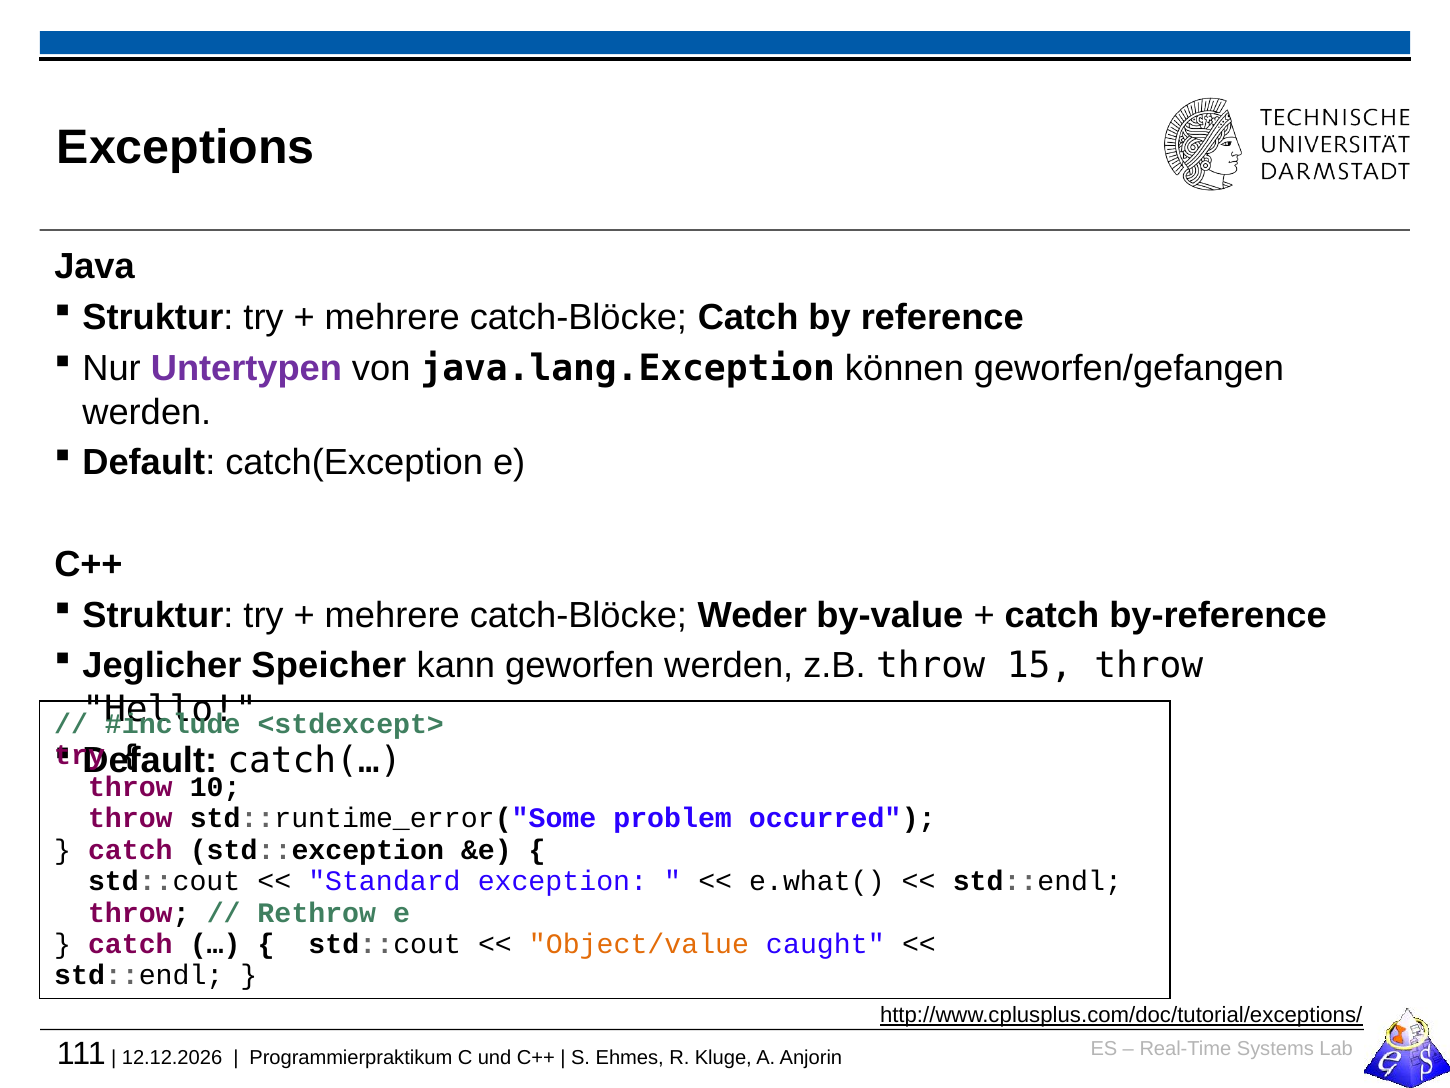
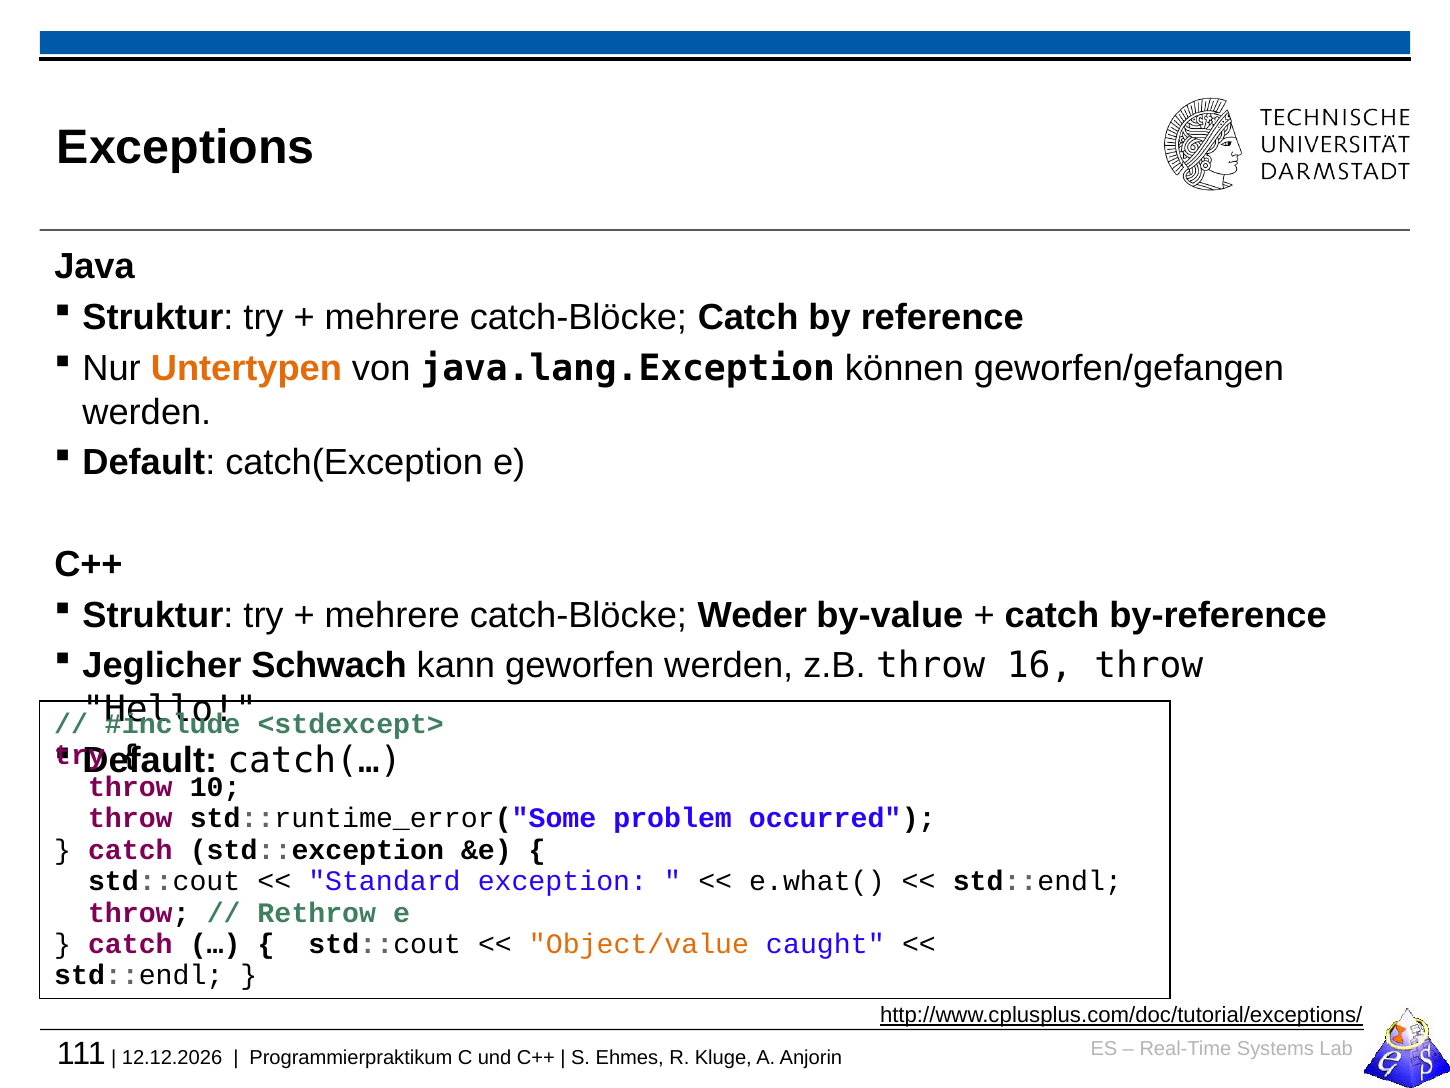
Untertypen colour: purple -> orange (246, 368)
Speicher: Speicher -> Schwach (329, 666)
15: 15 -> 16 (1040, 666)
